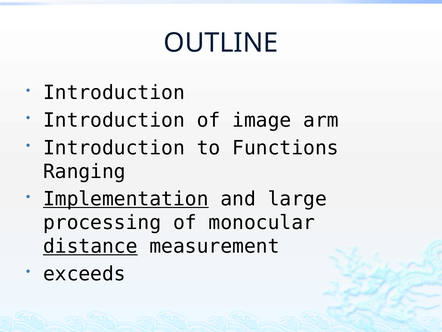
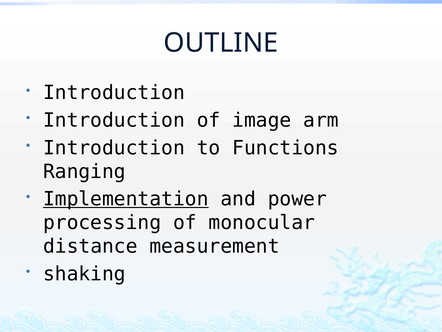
large: large -> power (297, 199)
distance underline: present -> none (90, 246)
exceeds: exceeds -> shaking (84, 273)
